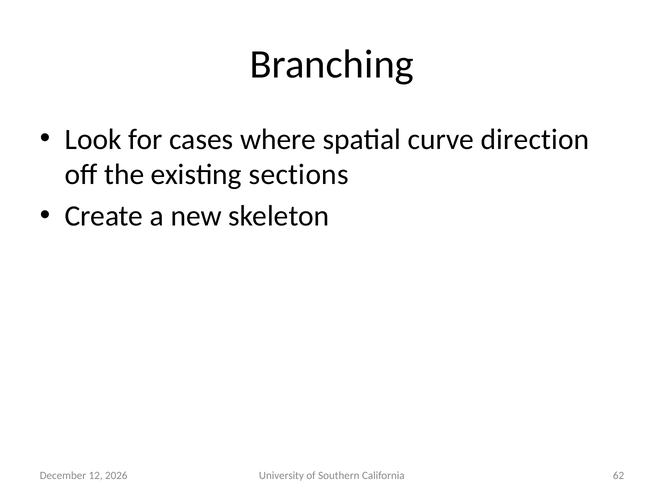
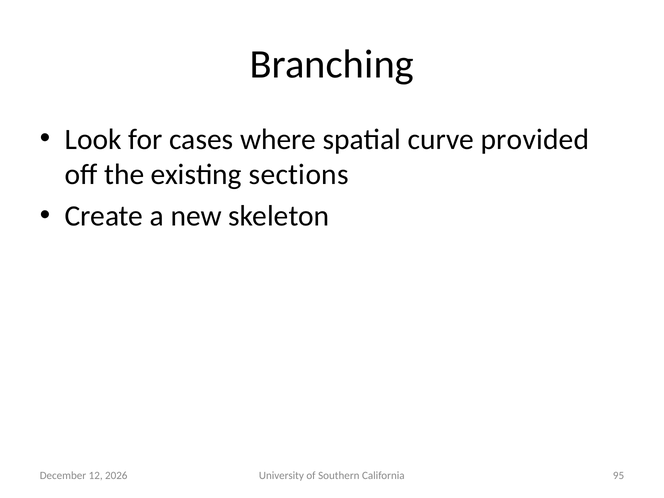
direction: direction -> provided (535, 139)
62: 62 -> 95 (619, 475)
